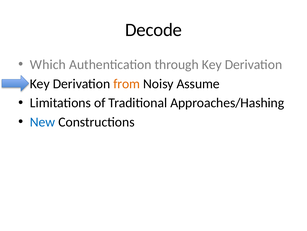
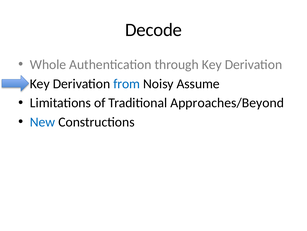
Which: Which -> Whole (48, 64)
from colour: orange -> blue (127, 84)
Approaches/Hashing: Approaches/Hashing -> Approaches/Beyond (227, 103)
